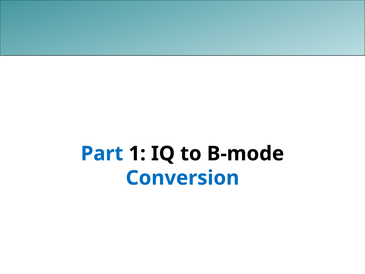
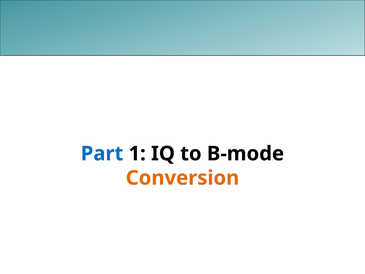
Conversion colour: blue -> orange (182, 178)
